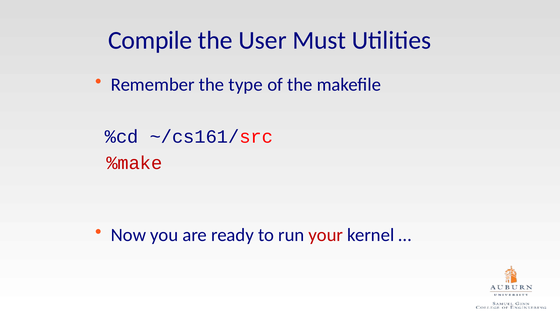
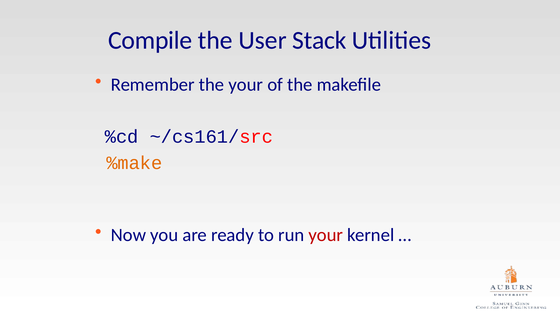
Must: Must -> Stack (319, 40)
the type: type -> your (246, 85)
%make colour: red -> orange (134, 163)
